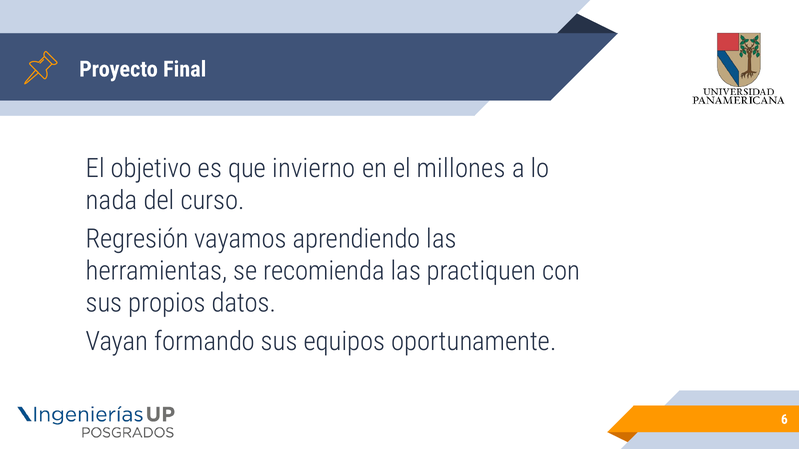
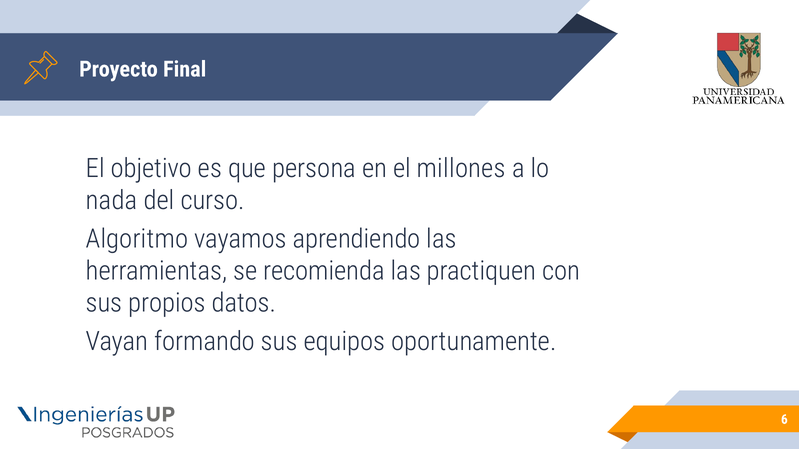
invierno: invierno -> persona (314, 169)
Regresión: Regresión -> Algoritmo (137, 239)
